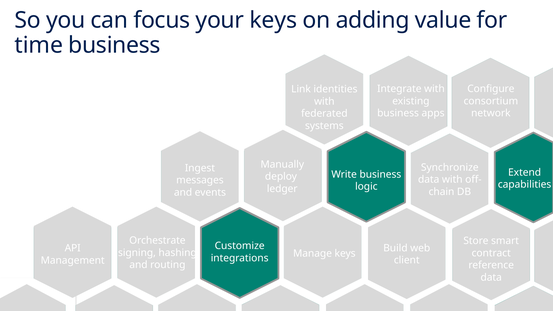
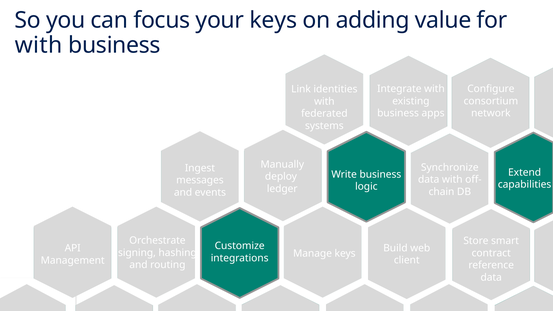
time: time -> with (39, 45)
